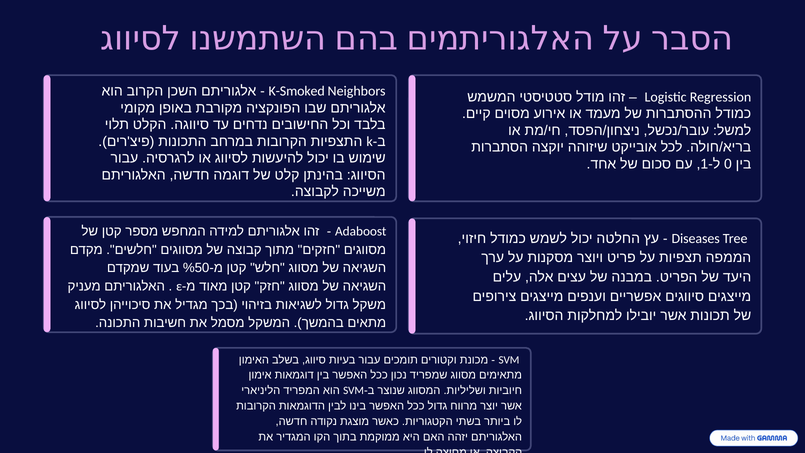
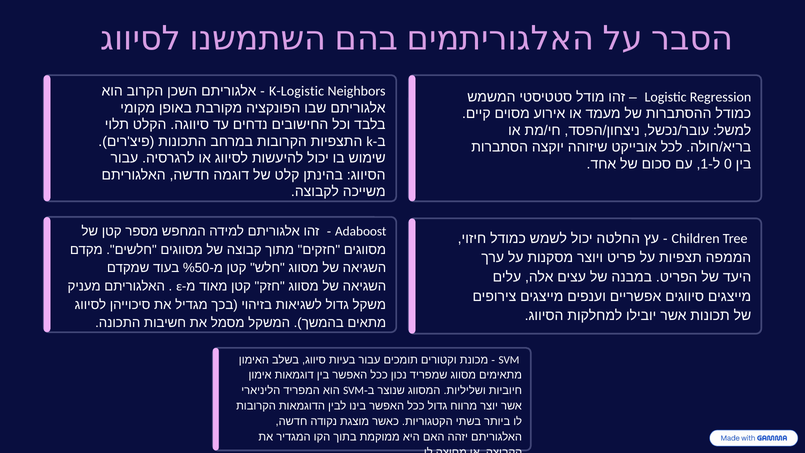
K-Smoked: K-Smoked -> K-Logistic (297, 91)
Diseases: Diseases -> Children (696, 238)
